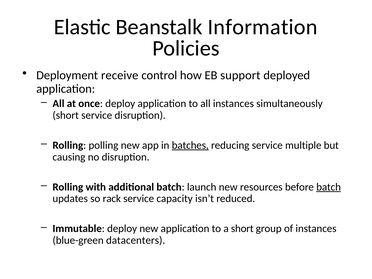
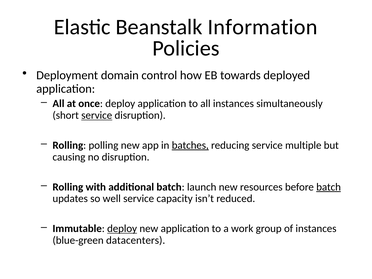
receive: receive -> domain (120, 75)
support: support -> towards (240, 75)
service underline: none -> present (97, 115)
rack: rack -> well (112, 199)
deploy underline: none -> present (122, 229)
a short: short -> work (242, 229)
